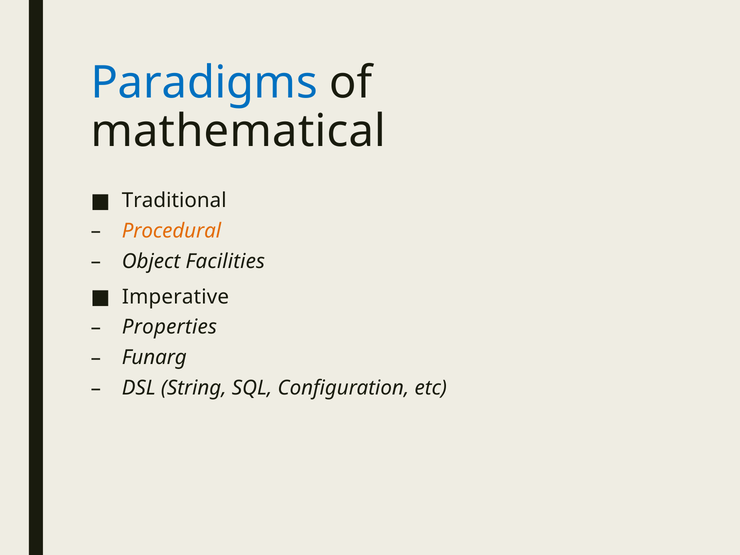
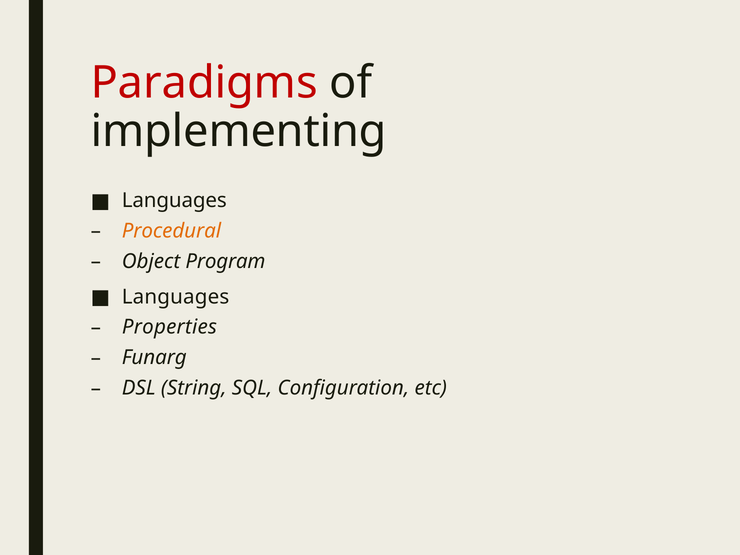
Paradigms colour: blue -> red (204, 83)
mathematical: mathematical -> implementing (239, 131)
Traditional: Traditional -> Languages (174, 200)
Facilities: Facilities -> Program (225, 261)
Imperative: Imperative -> Languages (176, 297)
